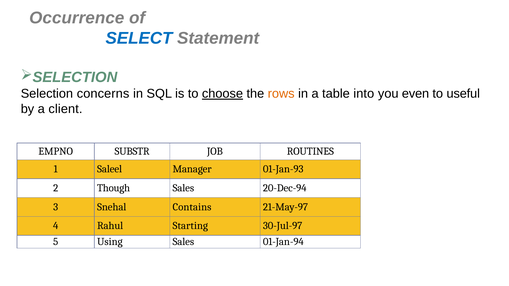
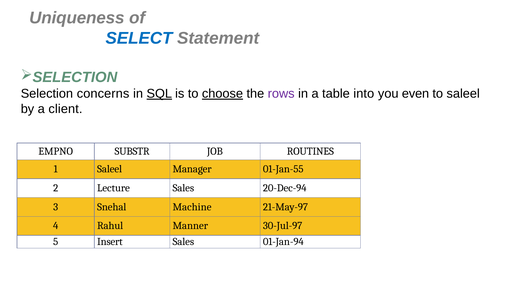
Occurrence: Occurrence -> Uniqueness (77, 18)
SQL underline: none -> present (159, 94)
rows colour: orange -> purple (281, 94)
to useful: useful -> saleel (463, 94)
01-Jan-93: 01-Jan-93 -> 01-Jan-55 (283, 169)
Though: Though -> Lecture (113, 188)
Contains: Contains -> Machine (192, 207)
Starting: Starting -> Manner (190, 226)
Using: Using -> Insert (110, 242)
